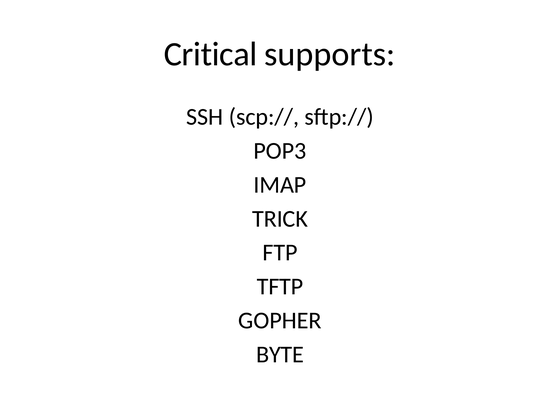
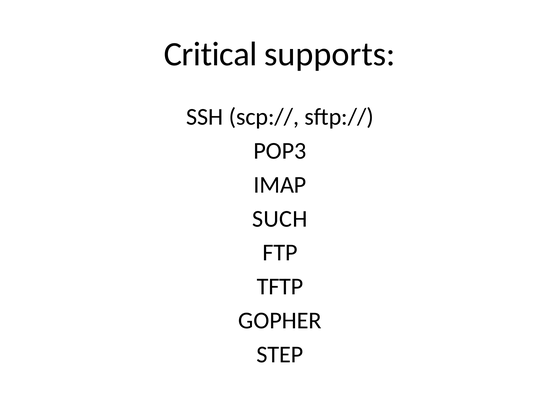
TRICK: TRICK -> SUCH (280, 219)
BYTE: BYTE -> STEP (280, 354)
